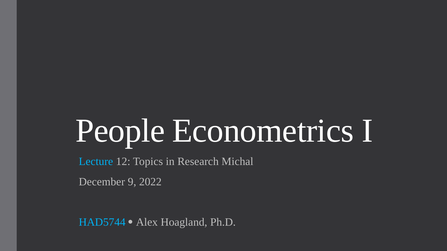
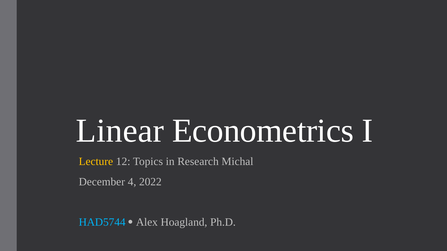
People: People -> Linear (120, 131)
Lecture colour: light blue -> yellow (96, 162)
9: 9 -> 4 (132, 182)
